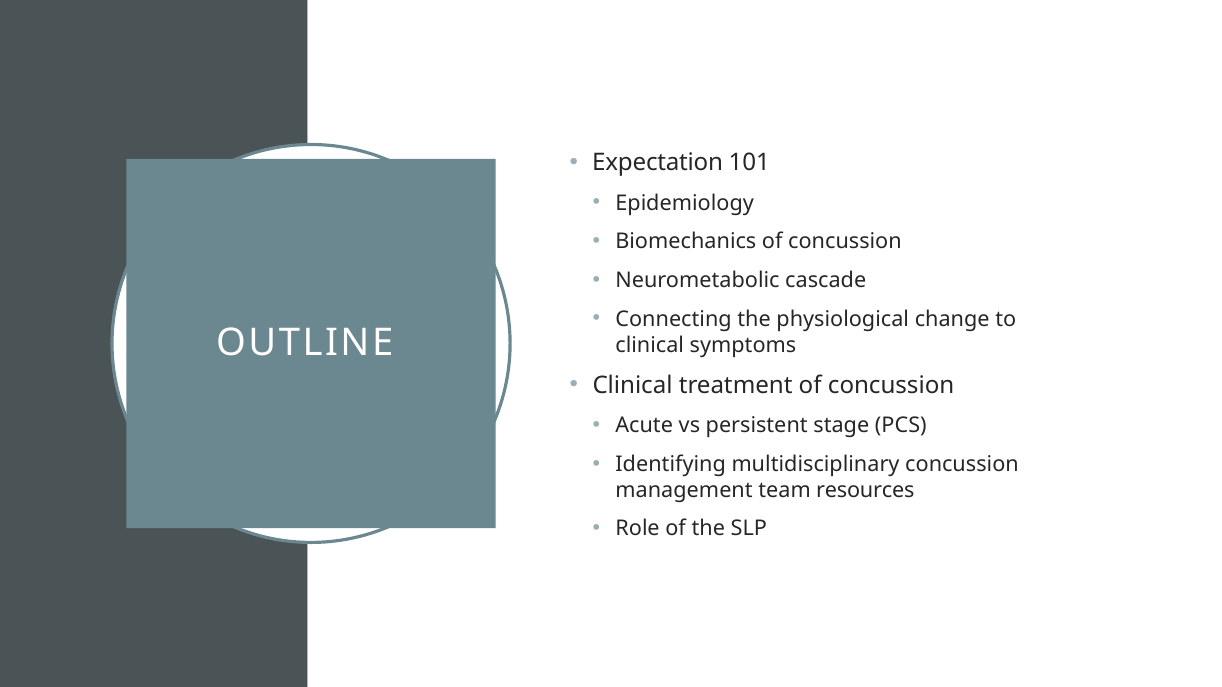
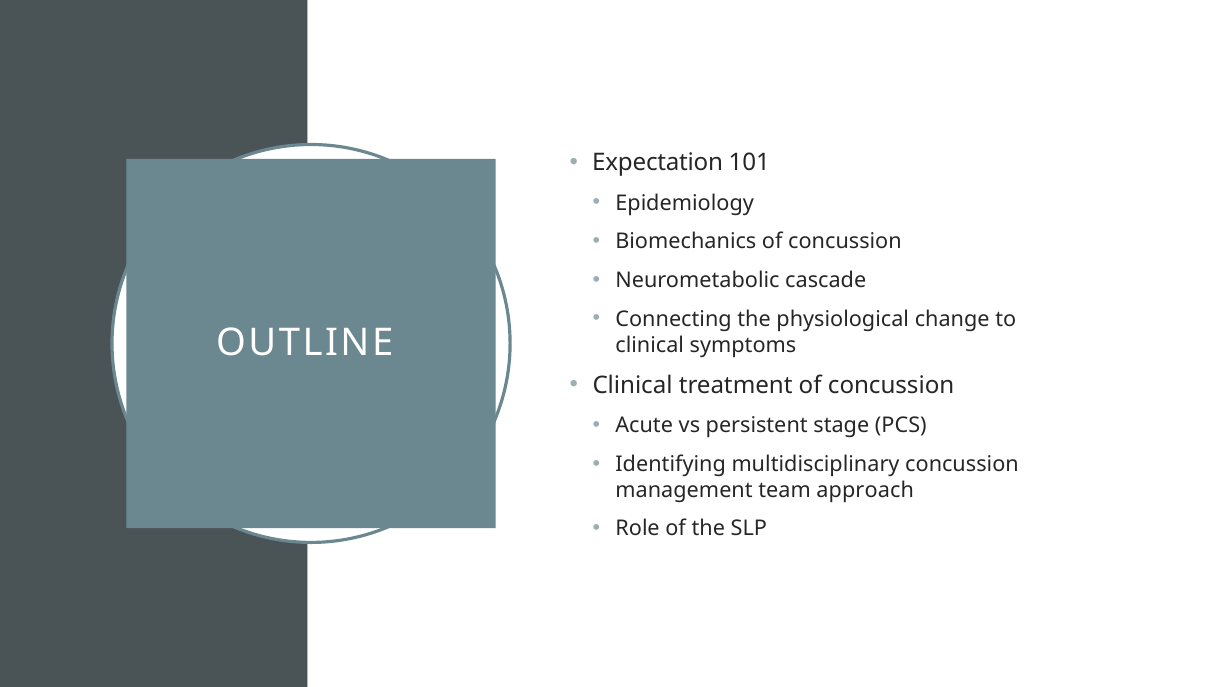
resources: resources -> approach (865, 490)
